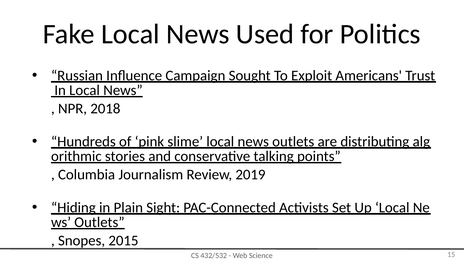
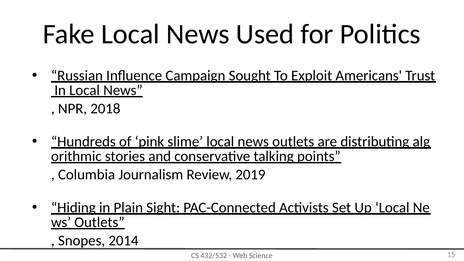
2015: 2015 -> 2014 (123, 240)
